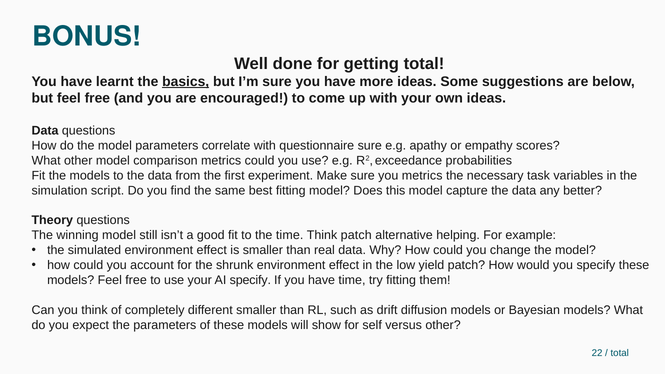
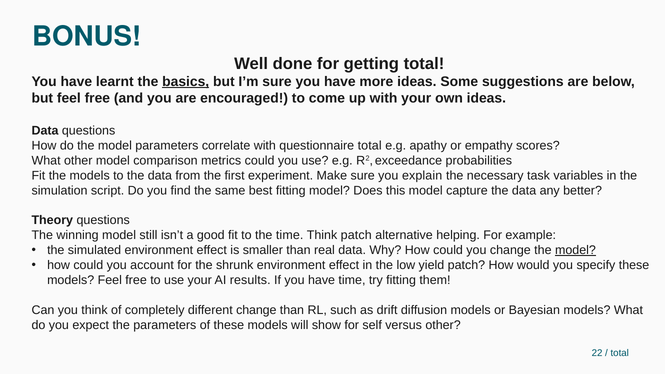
questionnaire sure: sure -> total (370, 146)
you metrics: metrics -> explain (422, 175)
model underline: none -> present (575, 250)
AI specify: specify -> results (250, 280)
different smaller: smaller -> change (256, 310)
